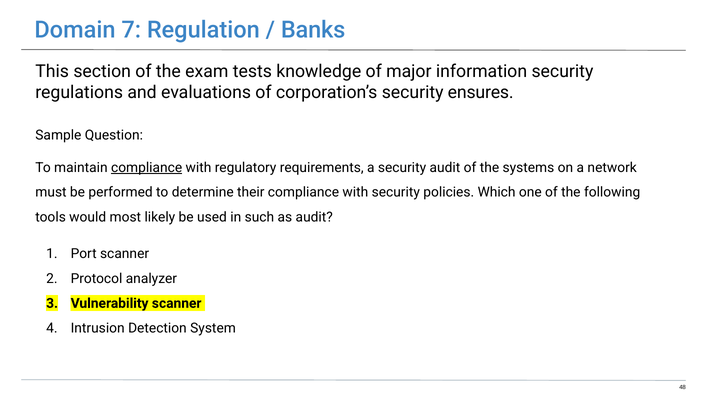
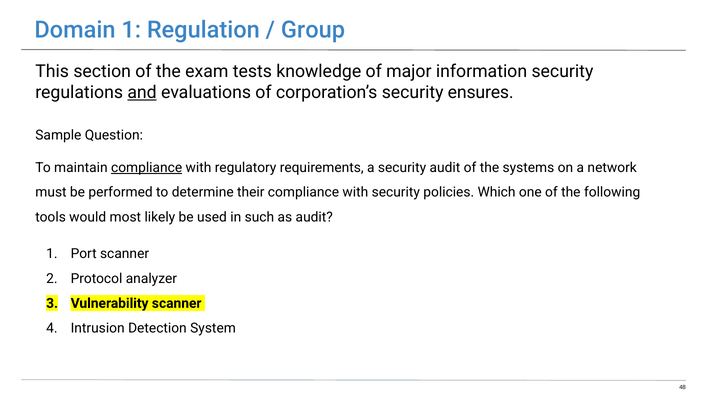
Domain 7: 7 -> 1 (131, 30)
Banks: Banks -> Group (313, 30)
and underline: none -> present (142, 92)
